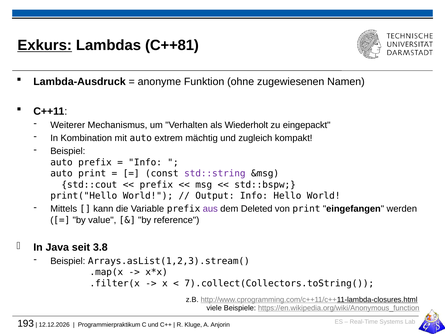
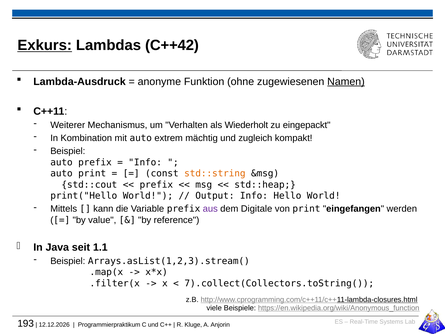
C++81: C++81 -> C++42 (172, 45)
Namen underline: none -> present (346, 82)
std::string colour: purple -> orange (215, 173)
std::bspw: std::bspw -> std::heap (265, 185)
Deleted: Deleted -> Digitale (257, 209)
3.8: 3.8 -> 1.1 (100, 247)
